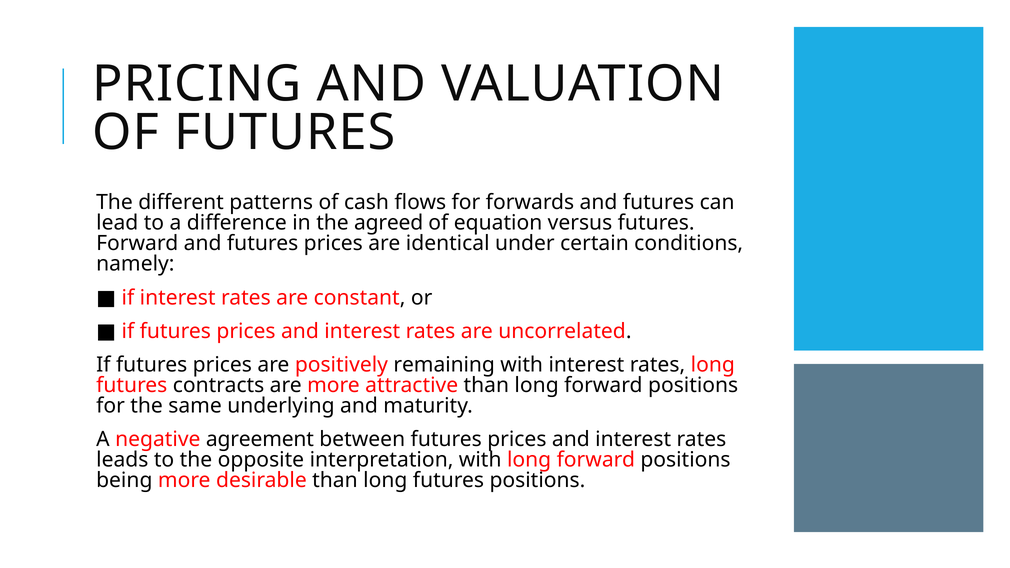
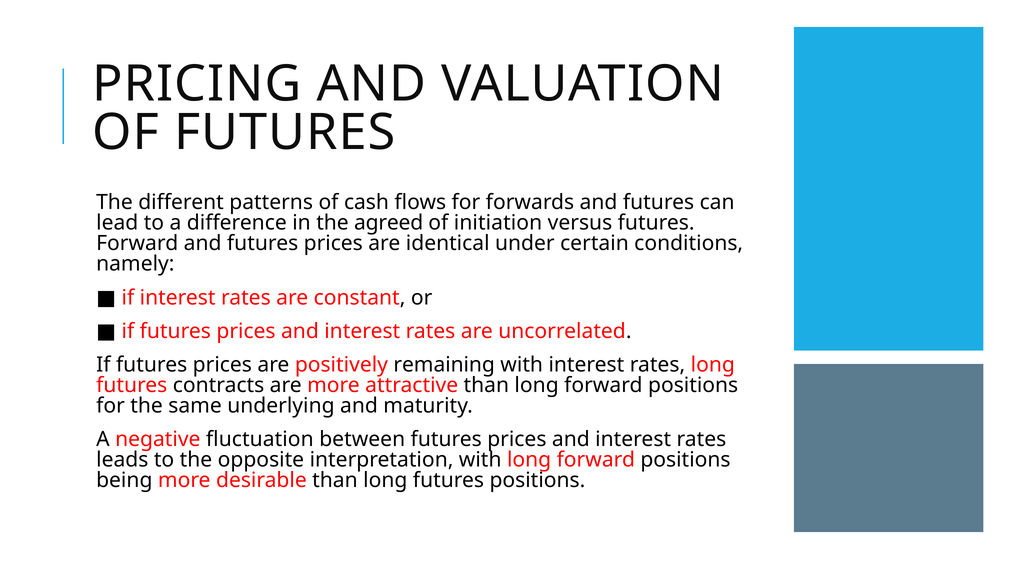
equation: equation -> initiation (498, 223)
agreement: agreement -> fluctuation (260, 440)
